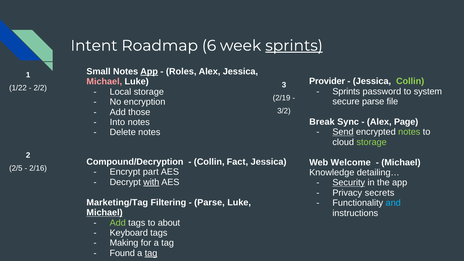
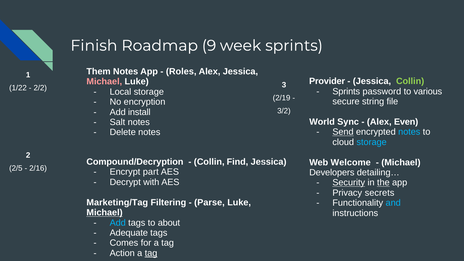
Intent: Intent -> Finish (94, 46)
6: 6 -> 9 (209, 46)
sprints underline: present -> none (294, 46)
Small: Small -> Them (99, 72)
App underline: present -> none (149, 72)
system: system -> various (428, 91)
secure parse: parse -> string (373, 102)
those: those -> install (139, 112)
Break: Break -> World (322, 122)
Page: Page -> Even (406, 122)
Into: Into -> Salt (117, 122)
notes colour: light green -> light blue (409, 132)
storage colour: light green -> light blue (372, 142)
Fact: Fact -> Find (237, 162)
Knowledge: Knowledge -> Developers (332, 173)
with underline: present -> none (151, 182)
the underline: none -> present (383, 183)
Add colour: light green -> light blue (118, 223)
Keyboard: Keyboard -> Adequate (129, 233)
Making: Making -> Comes (124, 243)
Found: Found -> Action (122, 253)
